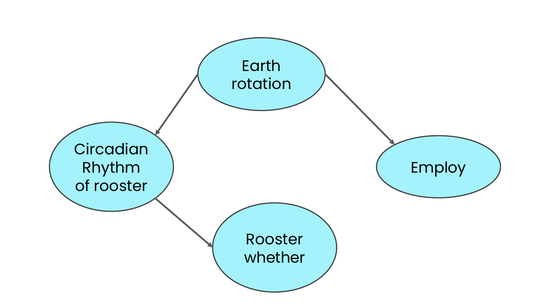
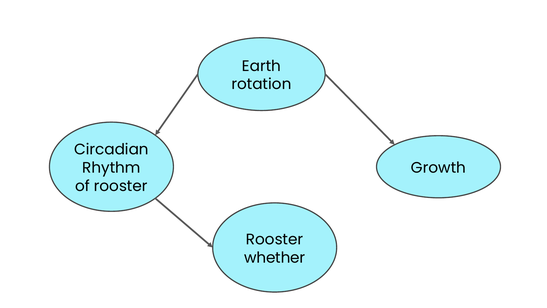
Employ: Employ -> Growth (438, 168)
